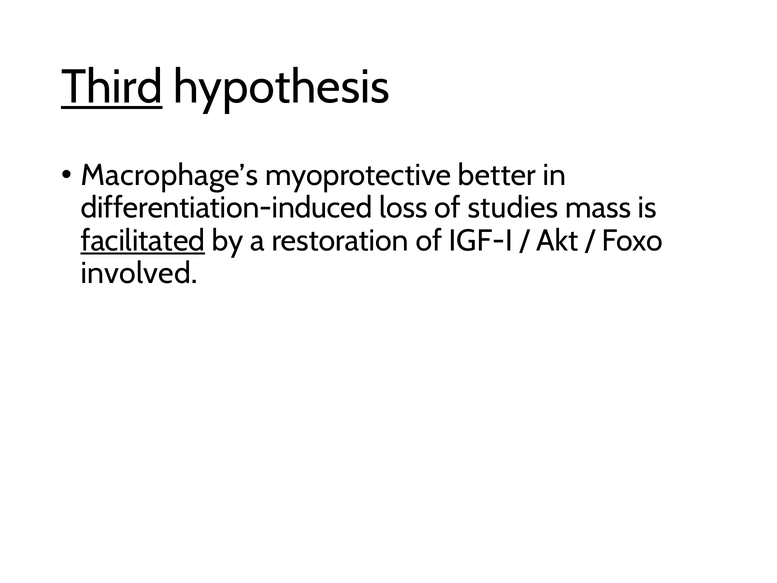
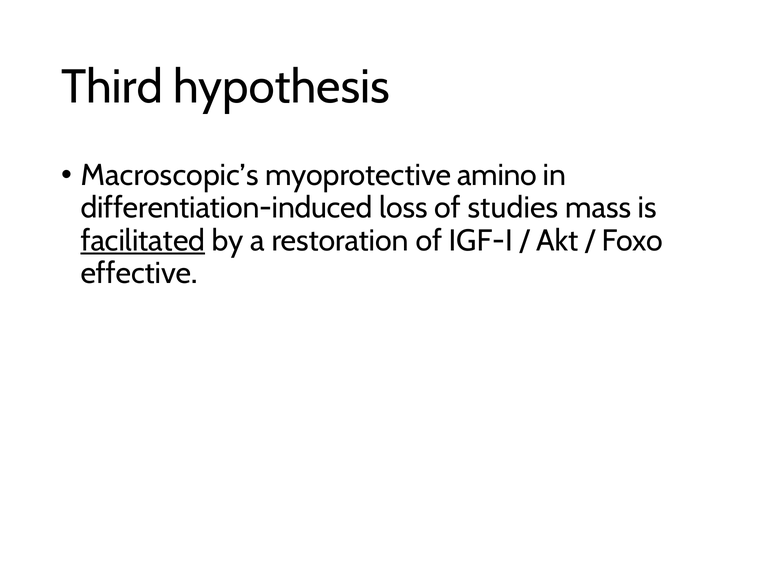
Third underline: present -> none (112, 87)
Macrophage’s: Macrophage’s -> Macroscopic’s (170, 175)
better: better -> amino (497, 175)
involved: involved -> effective (139, 273)
